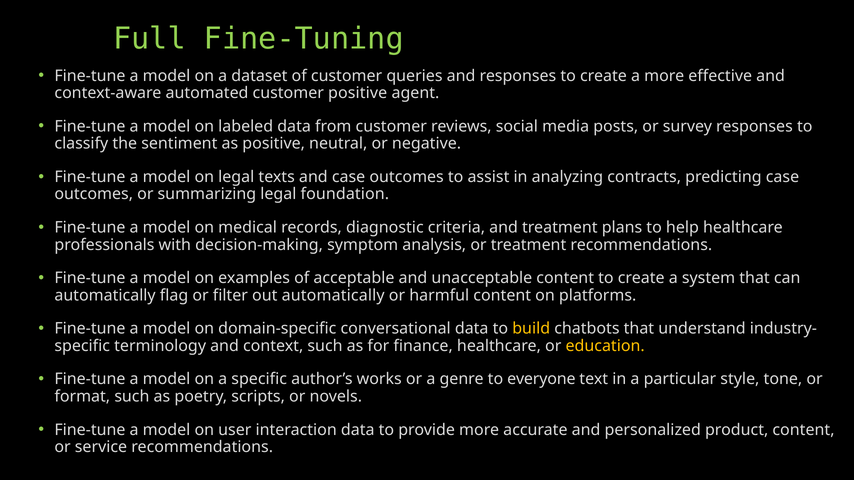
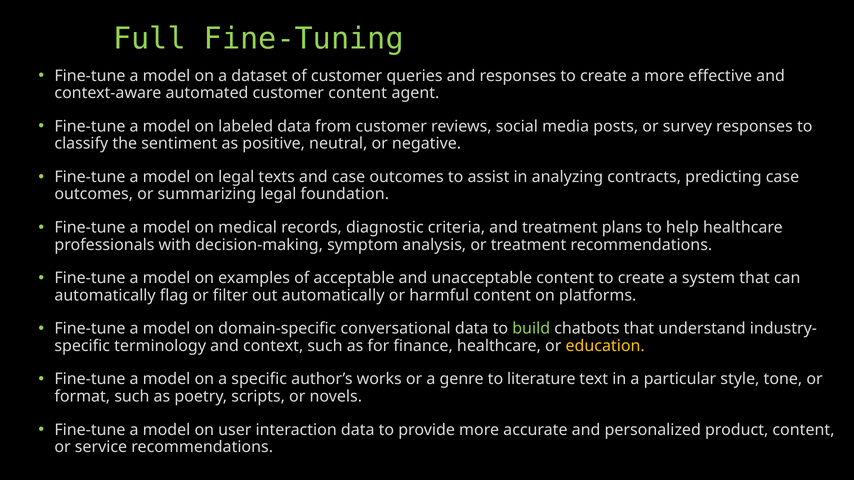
customer positive: positive -> content (358, 93)
build colour: yellow -> light green (531, 329)
everyone: everyone -> literature (541, 379)
